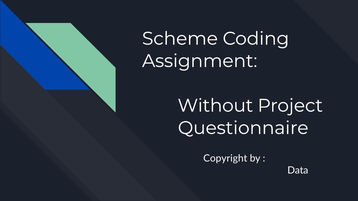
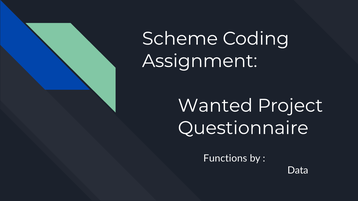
Without: Without -> Wanted (215, 106)
Copyright: Copyright -> Functions (225, 159)
